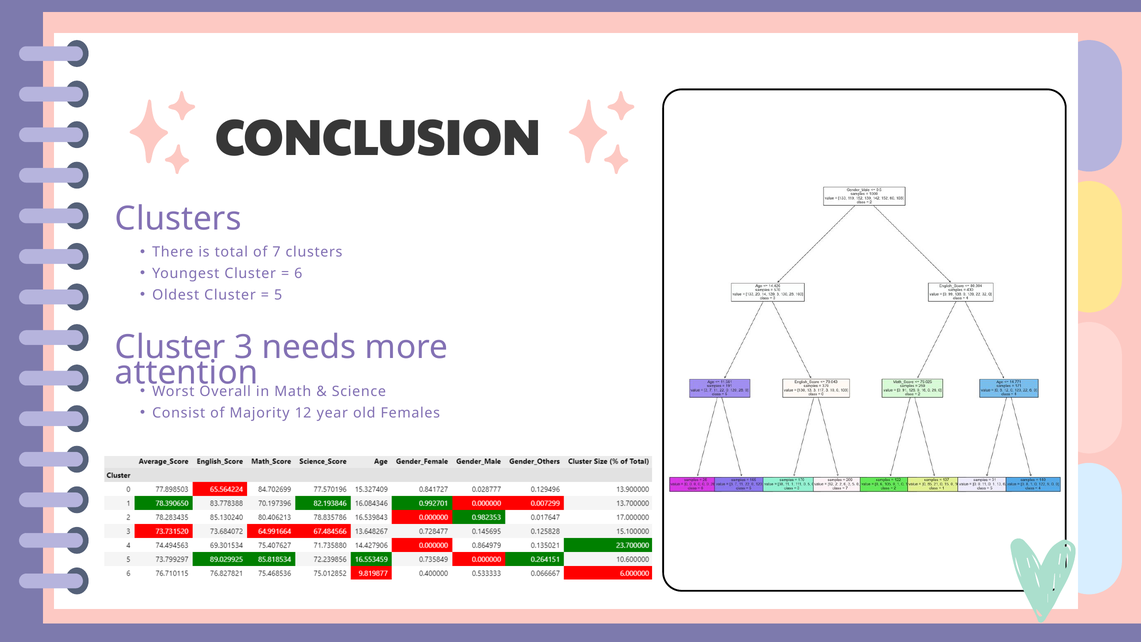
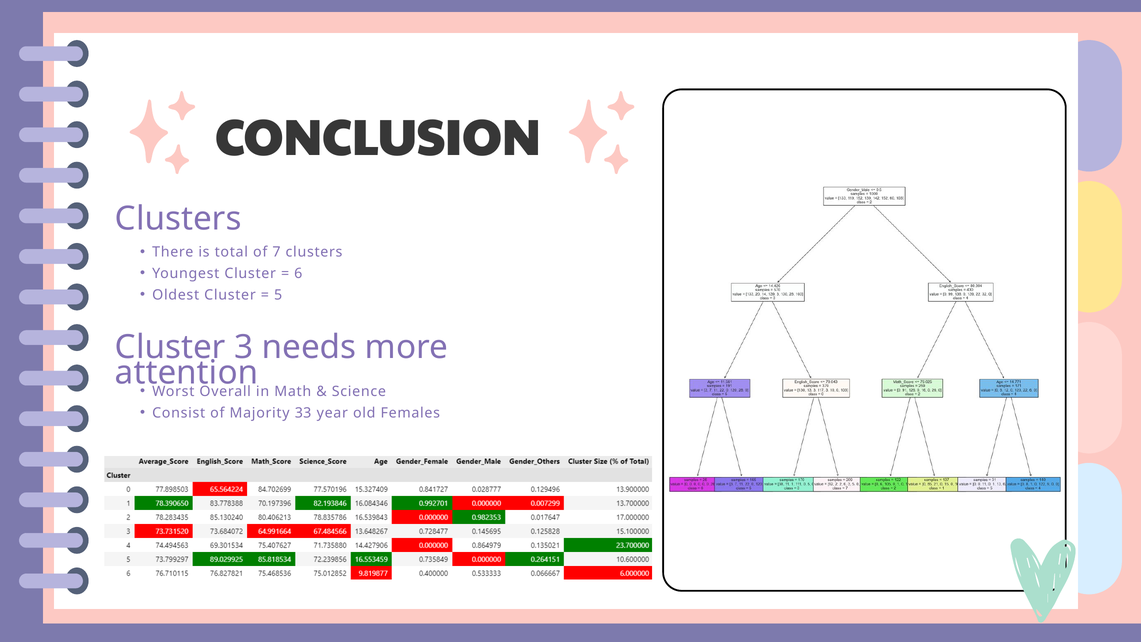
12: 12 -> 33 (303, 413)
